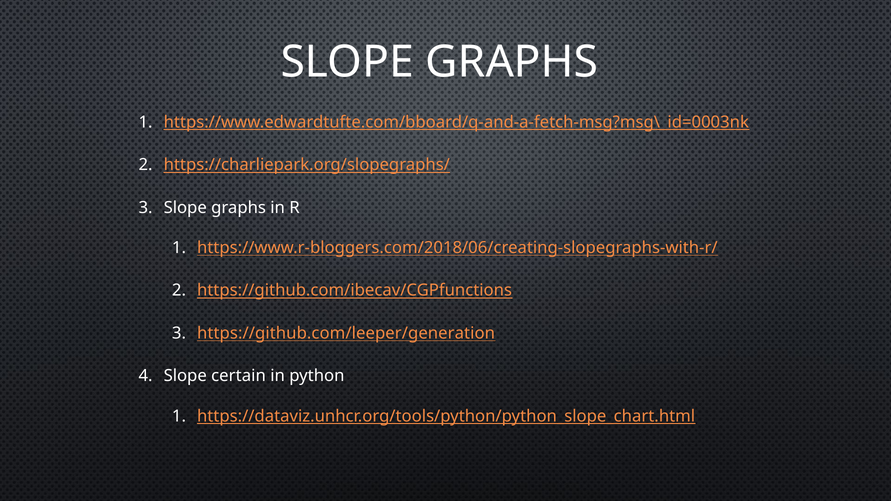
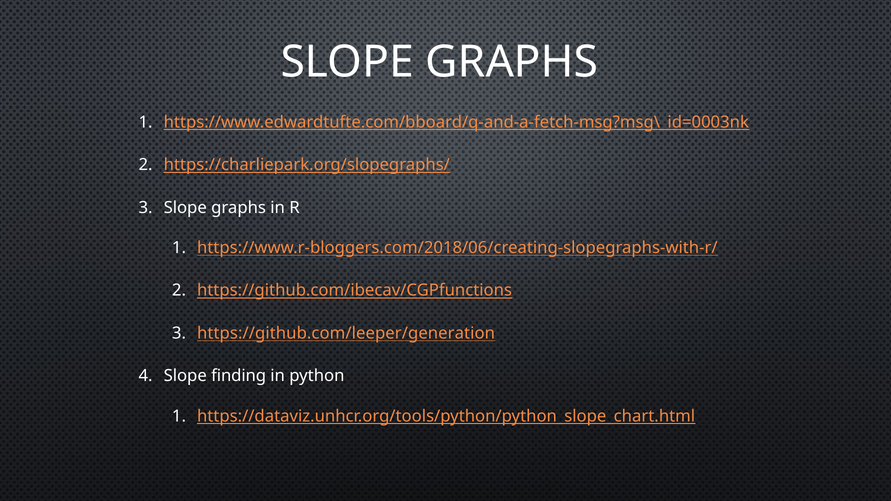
certain: certain -> finding (239, 376)
